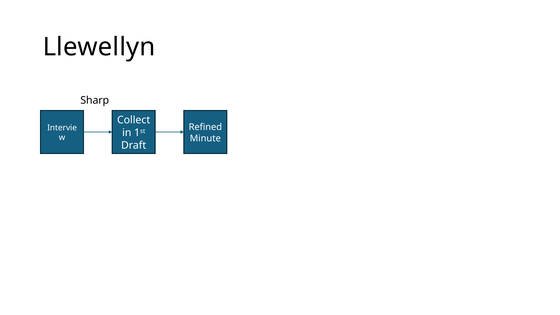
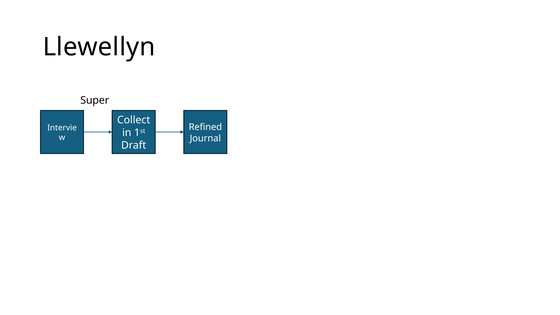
Sharp: Sharp -> Super (95, 100)
Minute: Minute -> Journal (205, 138)
